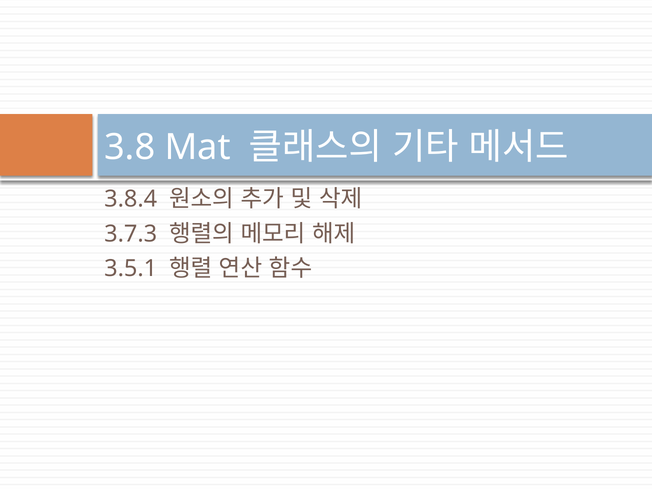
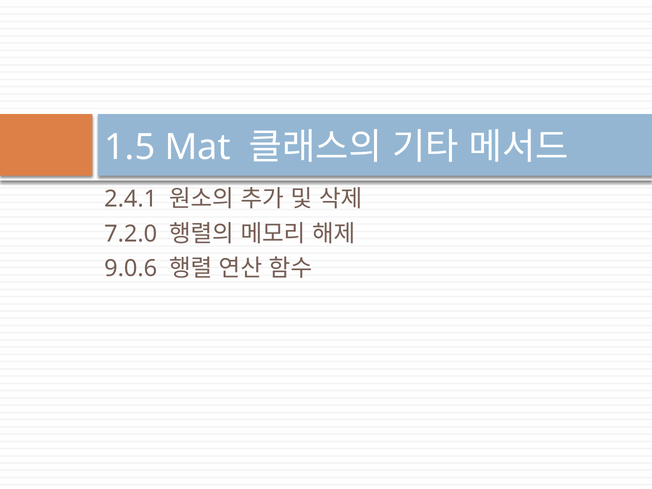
3.8: 3.8 -> 1.5 (130, 147)
3.8.4: 3.8.4 -> 2.4.1 (131, 199)
3.7.3: 3.7.3 -> 7.2.0 (131, 234)
3.5.1: 3.5.1 -> 9.0.6 (131, 268)
